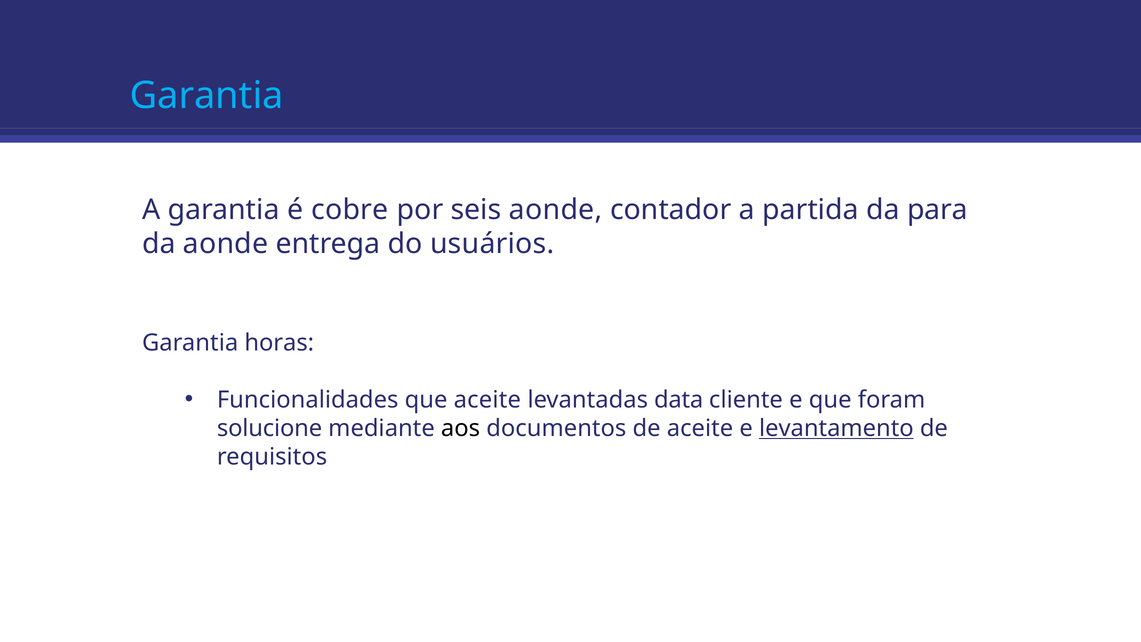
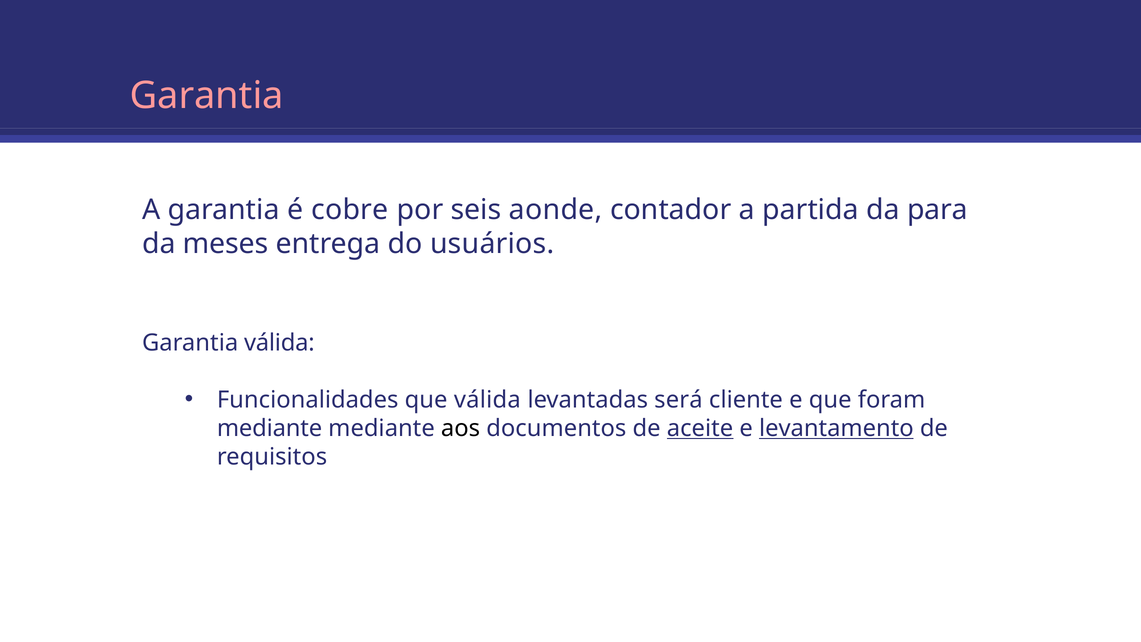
Garantia colour: light blue -> pink (207, 96)
da aonde: aonde -> meses (226, 244)
Garantia horas: horas -> válida (279, 343)
que aceite: aceite -> válida (487, 400)
data: data -> será (678, 400)
solucione: solucione -> mediante (270, 428)
aceite underline: none -> present (700, 428)
